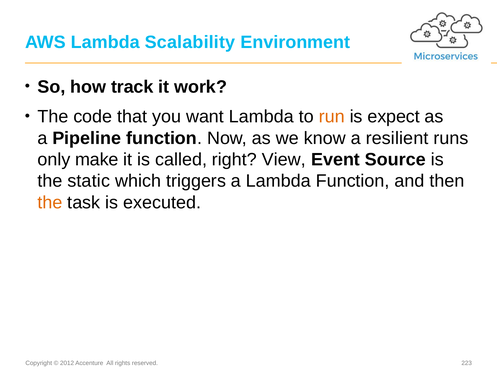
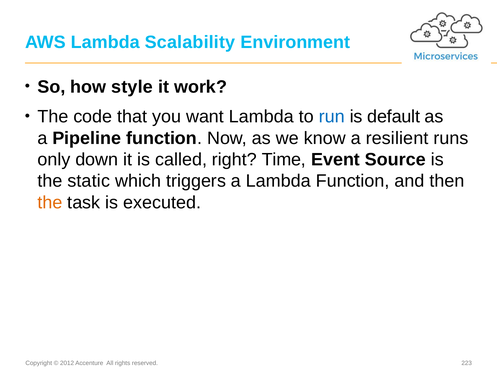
track: track -> style (132, 87)
run colour: orange -> blue (332, 117)
expect: expect -> default (394, 117)
make: make -> down (97, 160)
View: View -> Time (284, 160)
